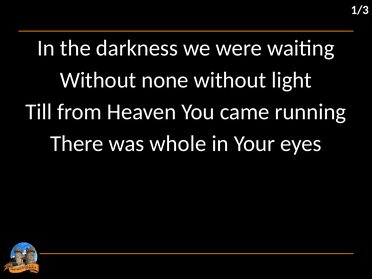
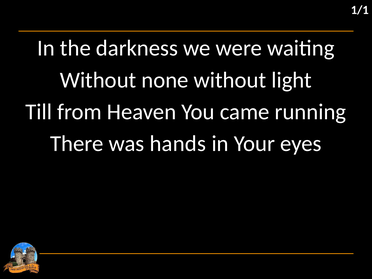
1/3: 1/3 -> 1/1 (360, 10)
whole: whole -> hands (178, 144)
